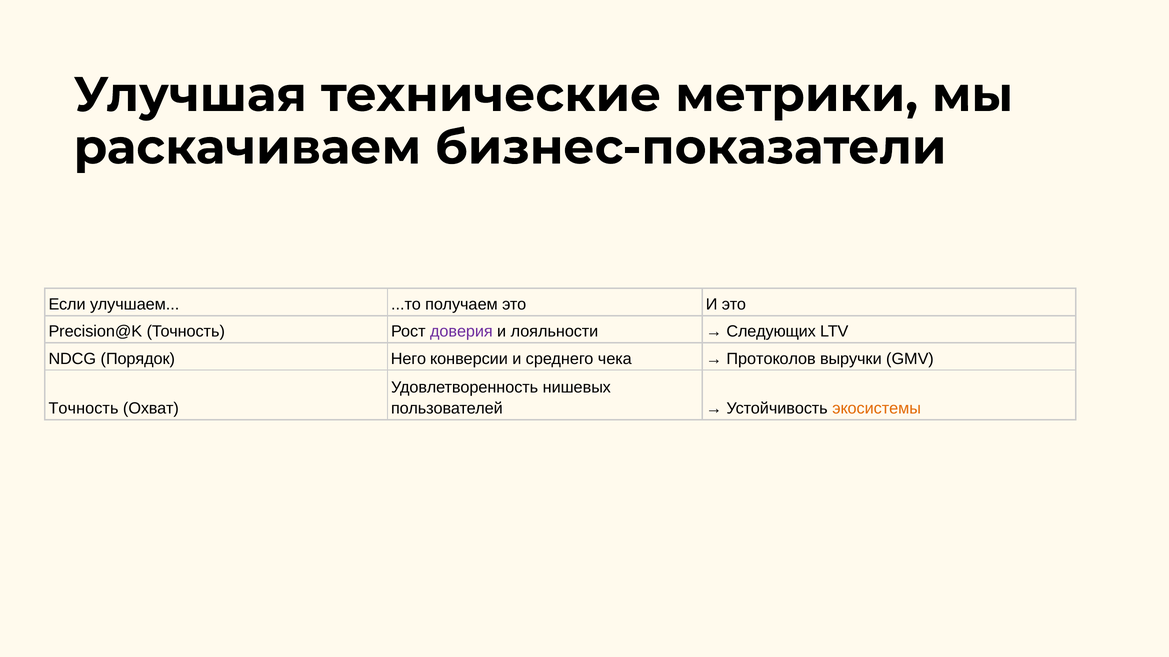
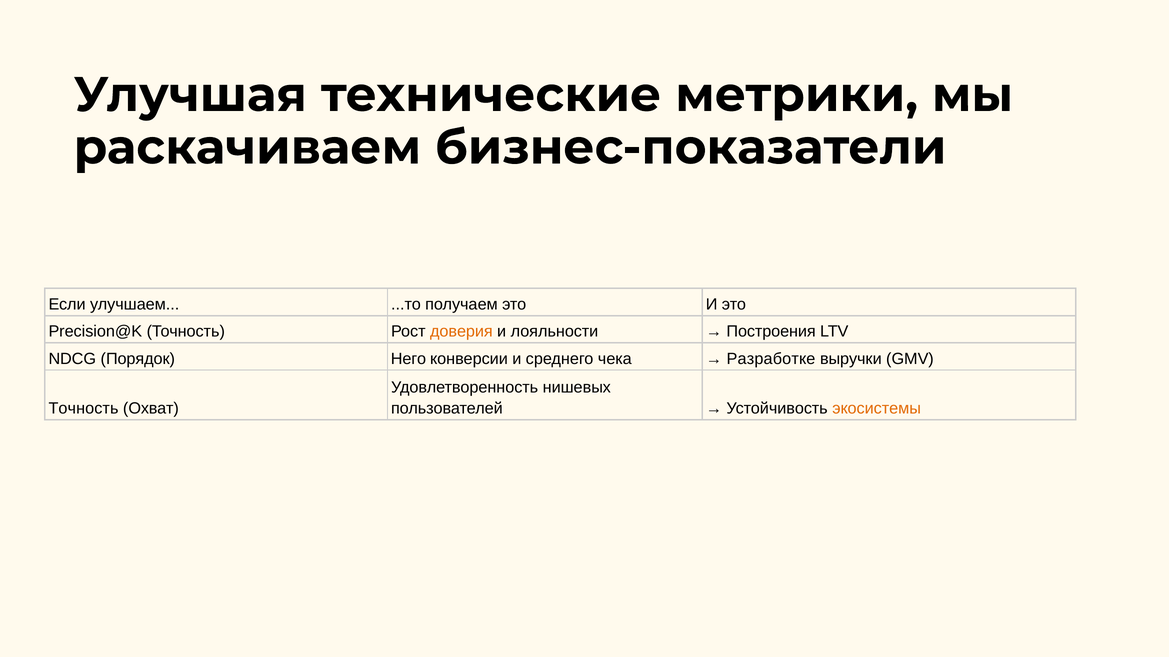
доверия colour: purple -> orange (461, 332)
Следующих: Следующих -> Построения (771, 332)
Протоколов: Протоколов -> Разработке (771, 359)
